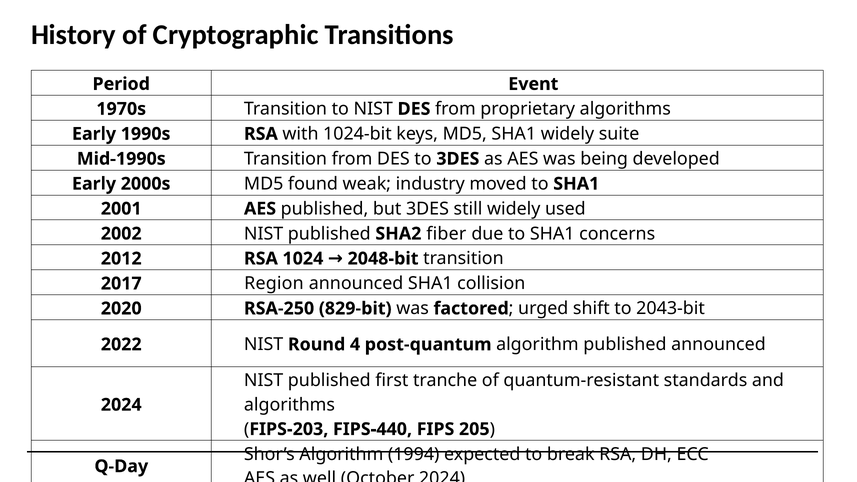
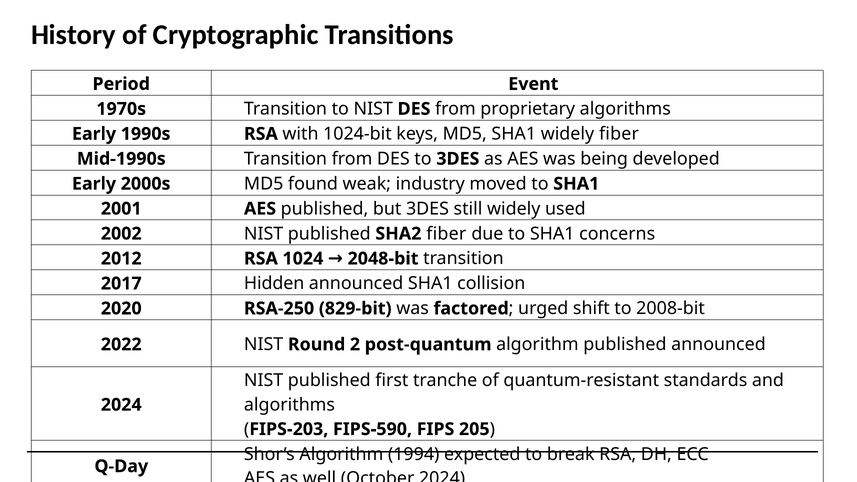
widely suite: suite -> fiber (619, 134)
Region: Region -> Hidden (274, 284)
2043-bit: 2043-bit -> 2008-bit (671, 309)
4: 4 -> 2 (355, 344)
FIPS-440: FIPS-440 -> FIPS-590 (373, 429)
